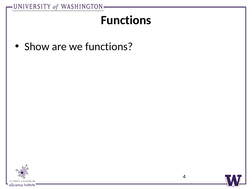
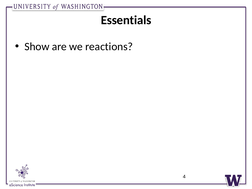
Functions: Functions -> Essentials (126, 20)
we functions: functions -> reactions (109, 47)
